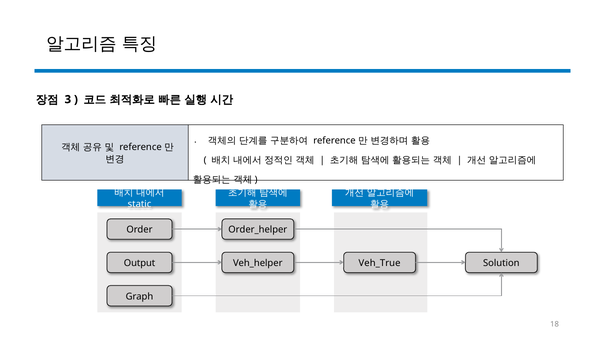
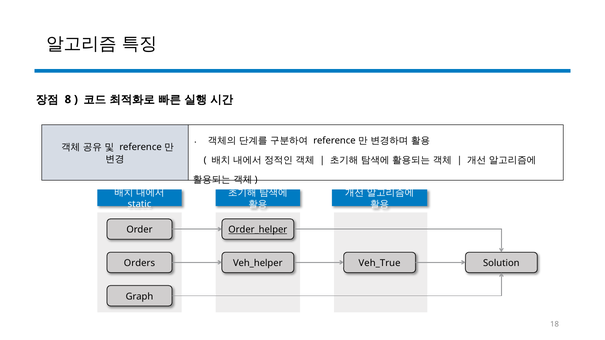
3: 3 -> 8 (68, 100)
Order_helper underline: none -> present (258, 230)
Output: Output -> Orders (139, 263)
